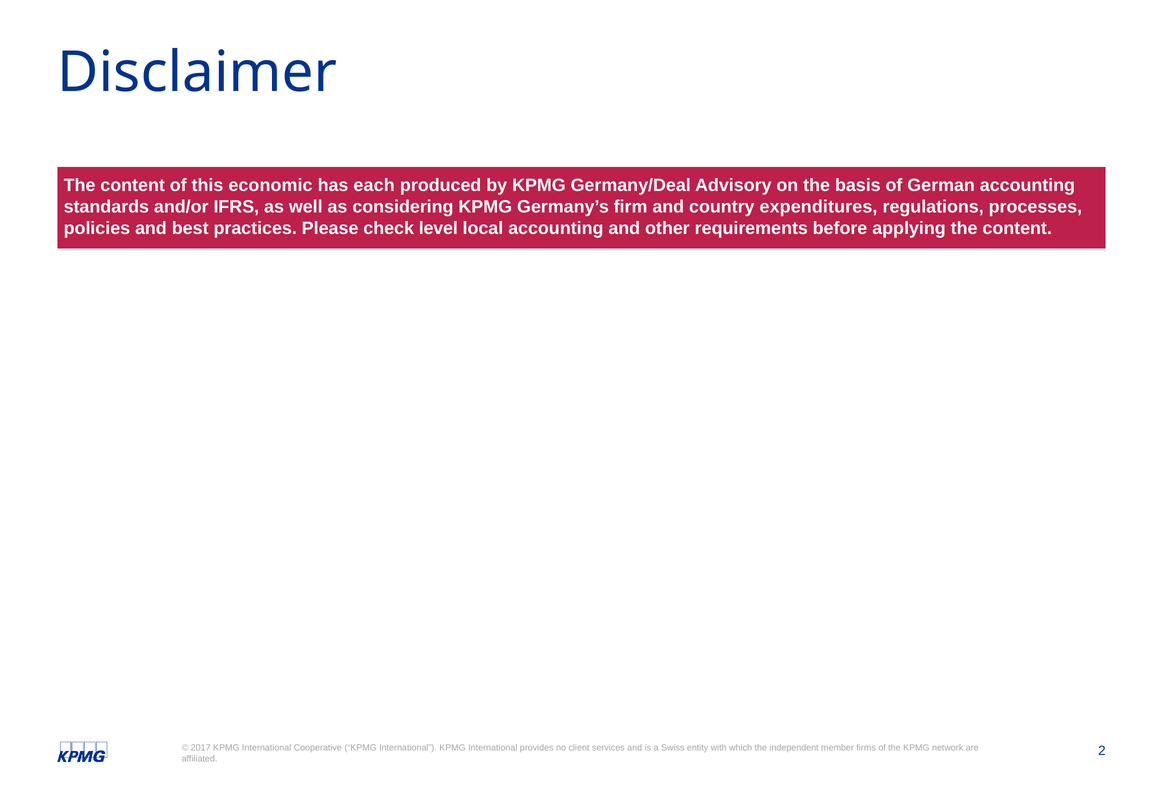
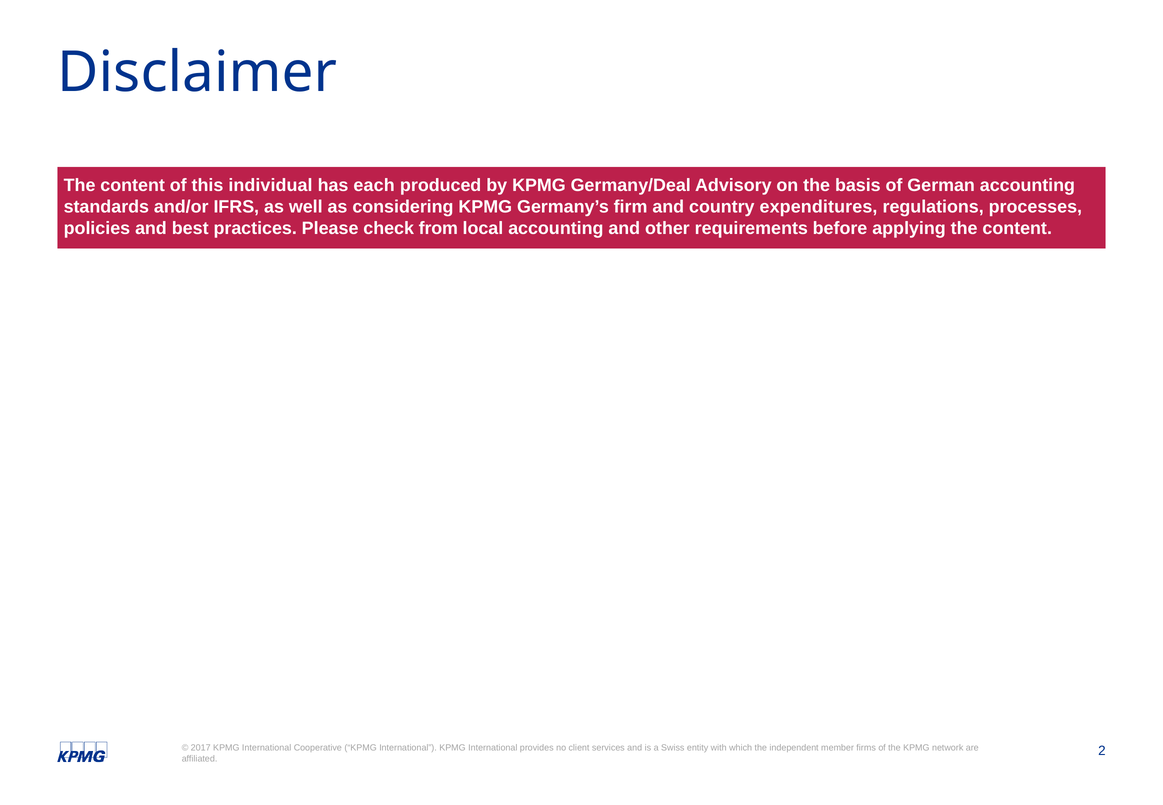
economic: economic -> individual (270, 185)
level: level -> from (438, 228)
